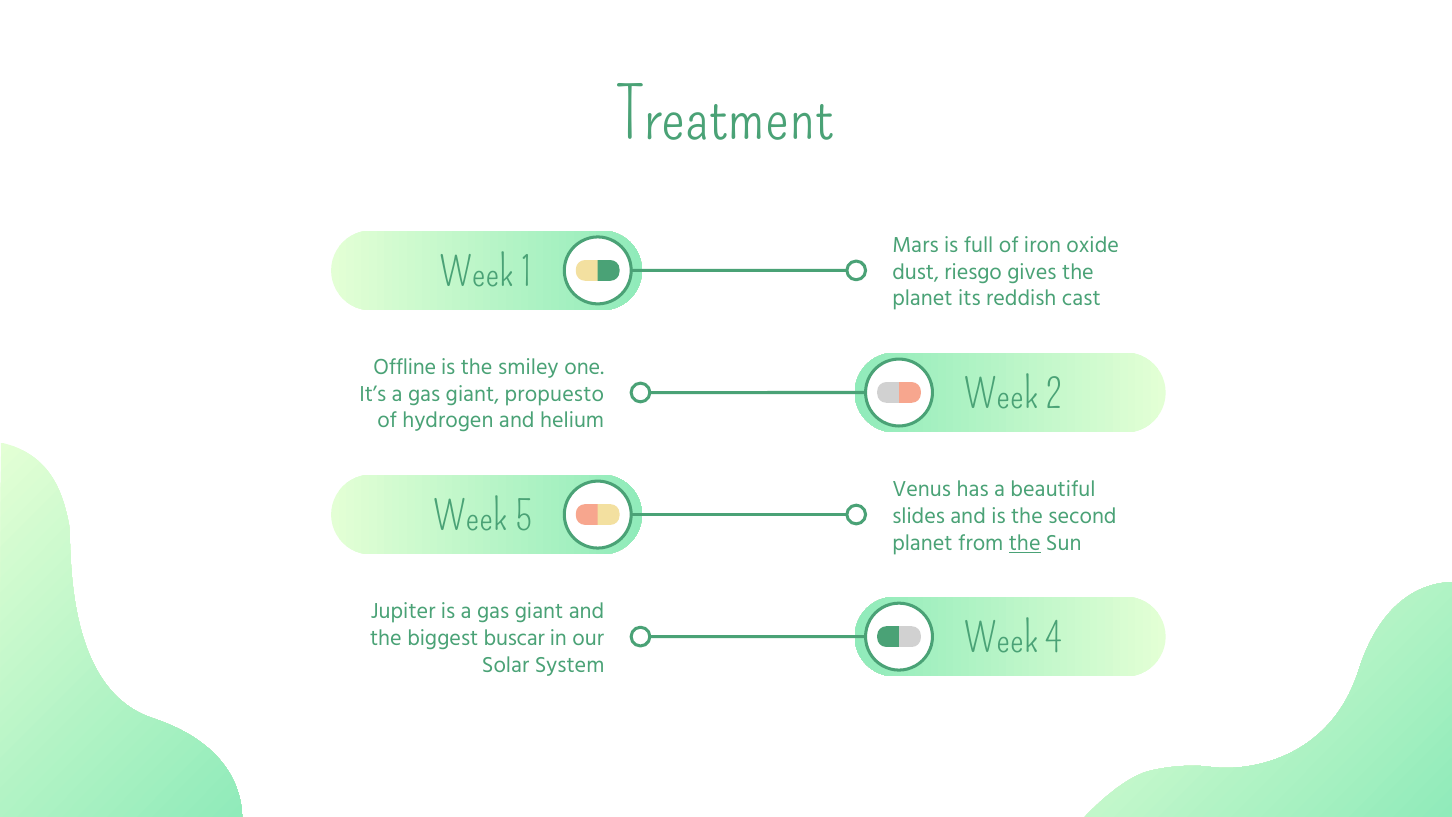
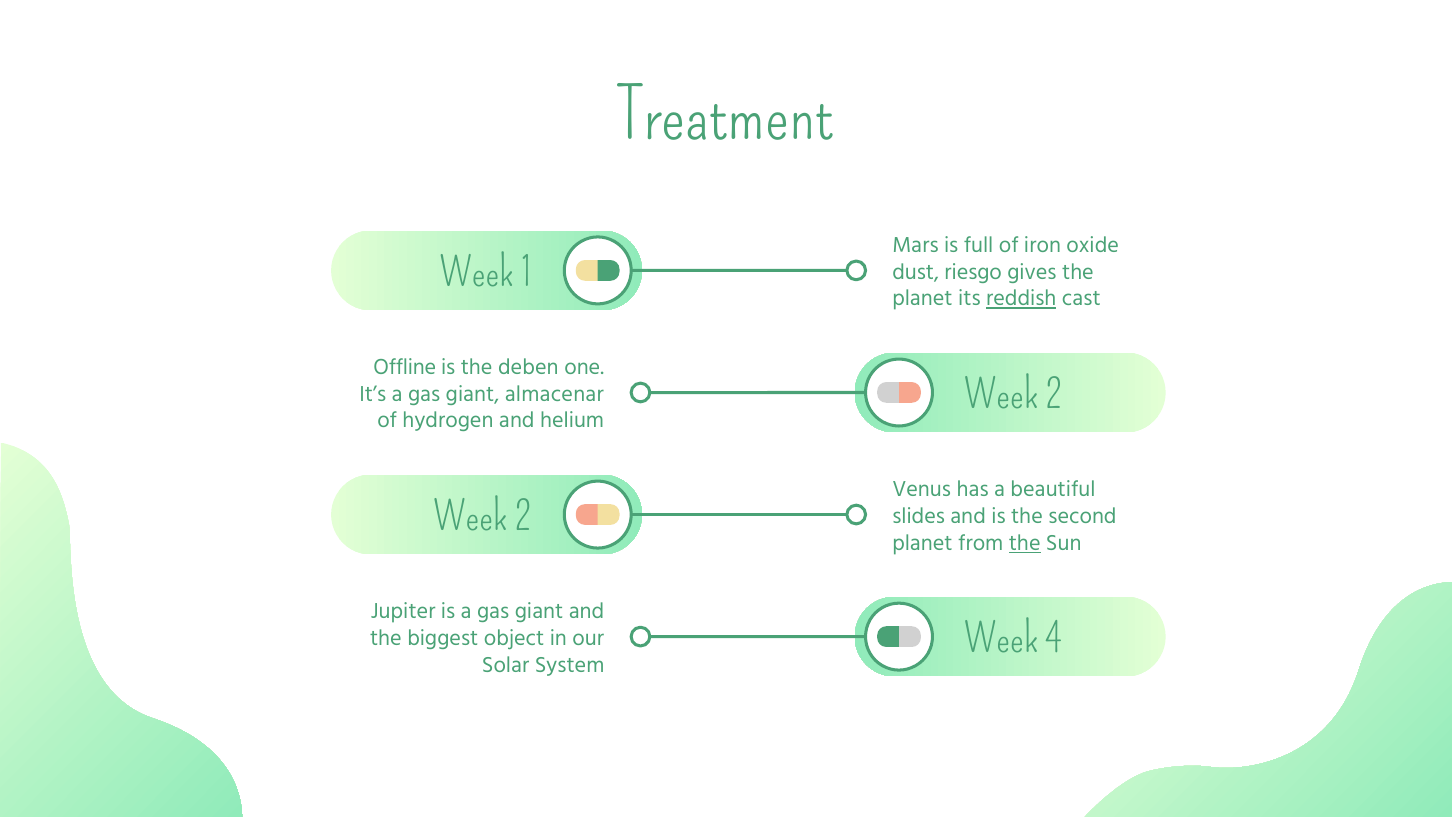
reddish underline: none -> present (1021, 299)
smiley: smiley -> deben (528, 367)
propuesto: propuesto -> almacenar (554, 394)
5: 5 -> 2 (523, 517)
buscar: buscar -> object (514, 638)
